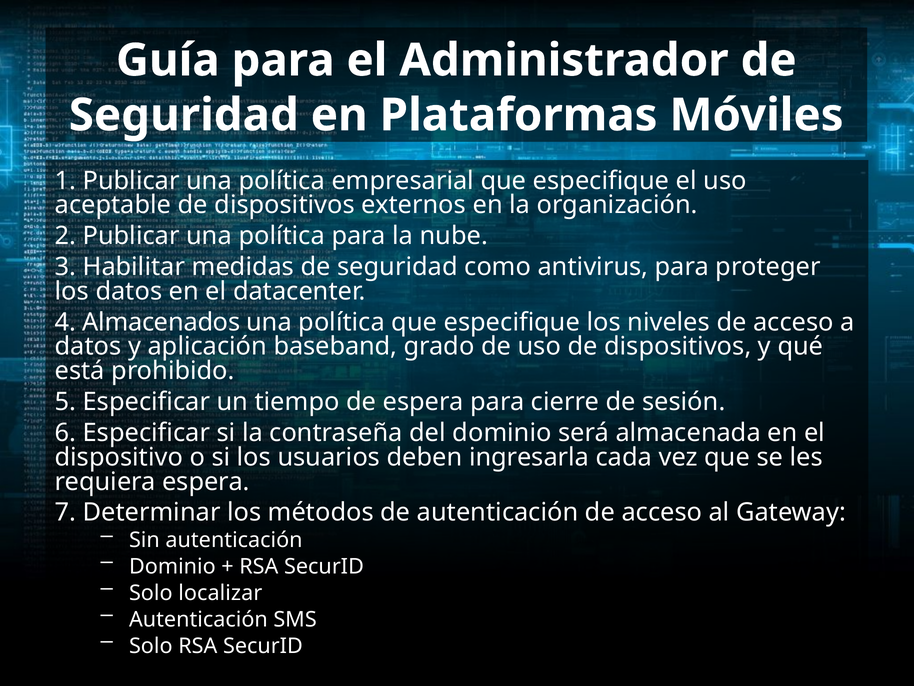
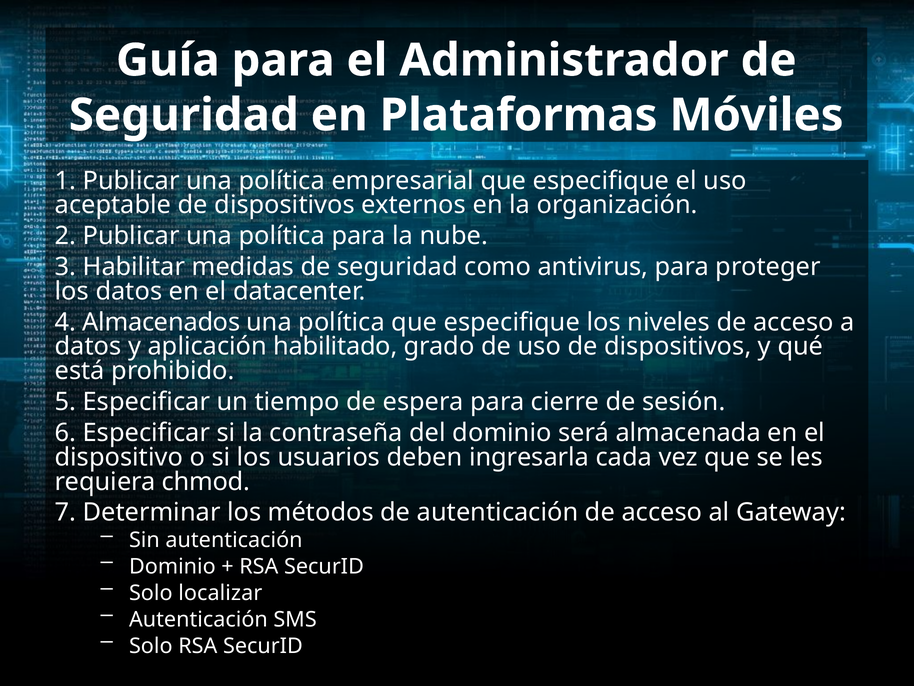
baseband: baseband -> habilitado (335, 346)
requiera espera: espera -> chmod (206, 481)
